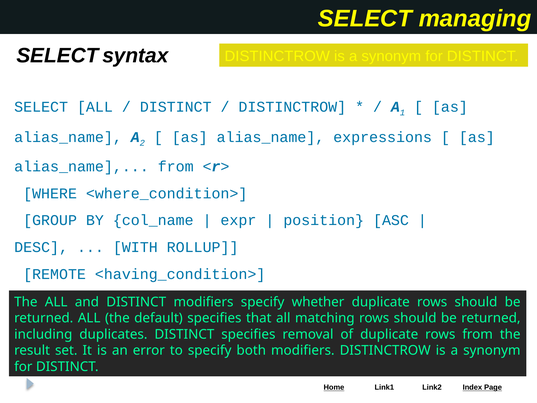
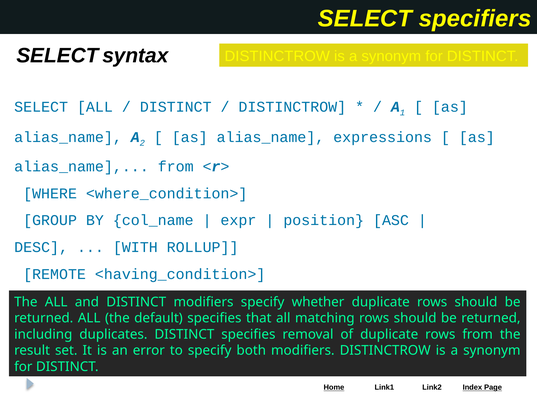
managing: managing -> specifiers (475, 19)
